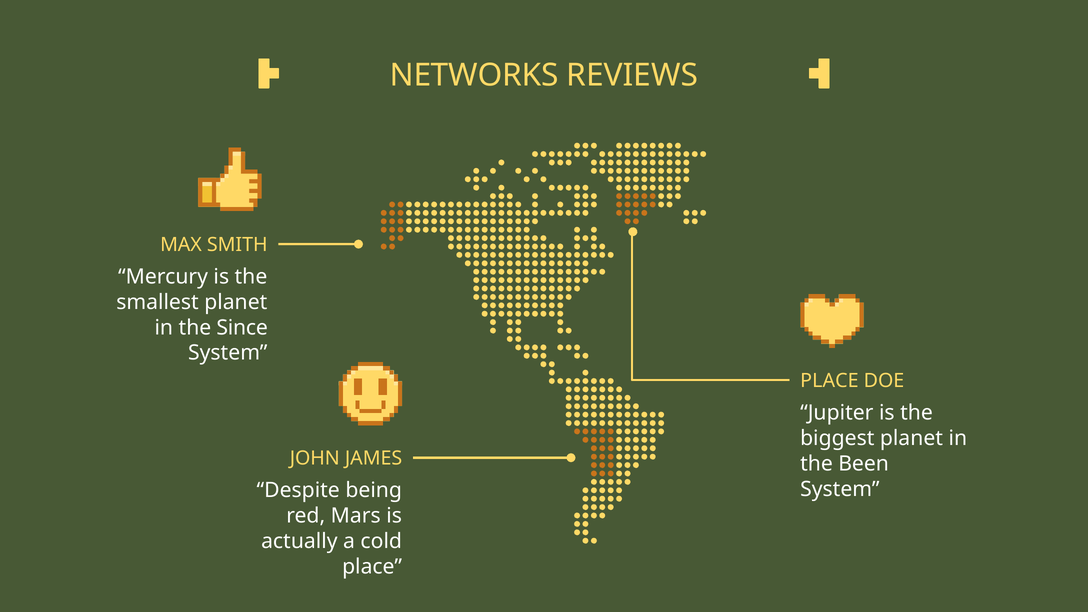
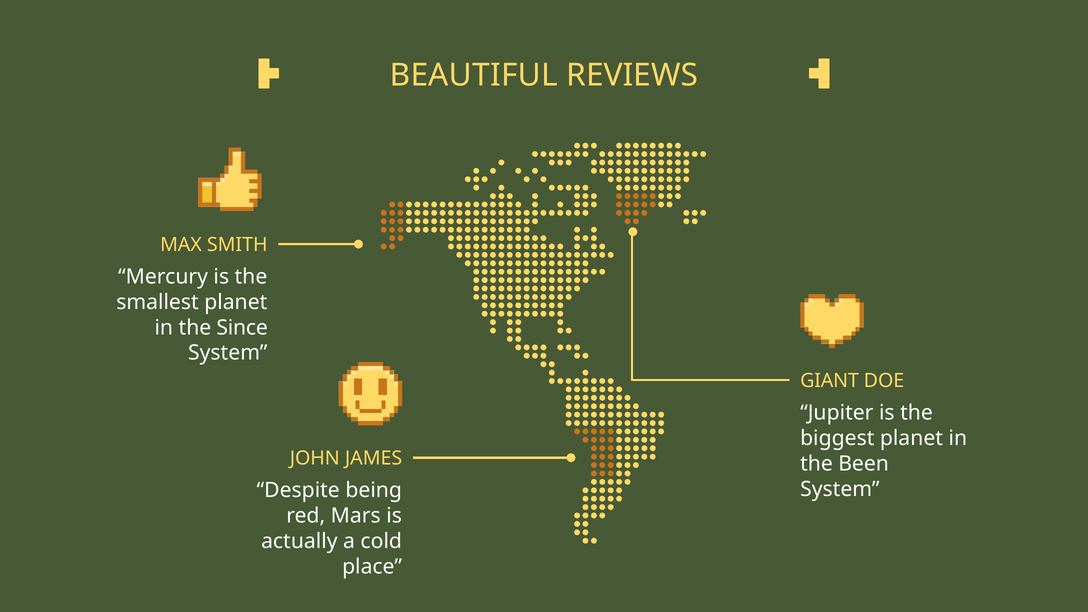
NETWORKS: NETWORKS -> BEAUTIFUL (474, 75)
PLACE: PLACE -> GIANT (830, 381)
